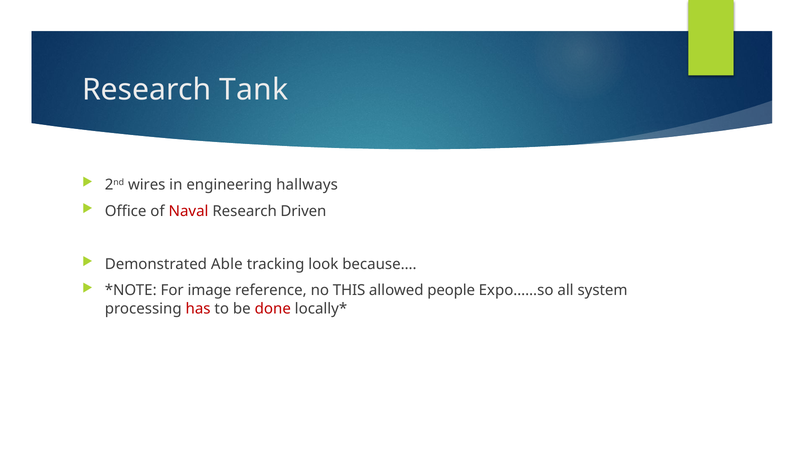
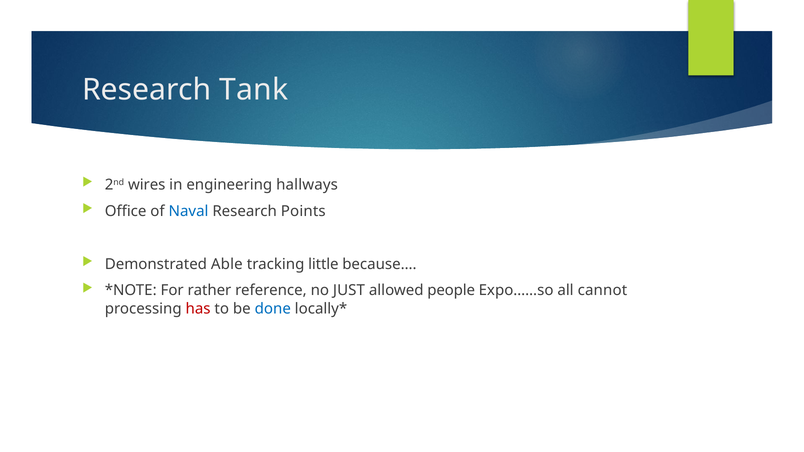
Naval colour: red -> blue (189, 211)
Driven: Driven -> Points (303, 211)
look: look -> little (323, 264)
image: image -> rather (209, 291)
THIS: THIS -> JUST (349, 291)
system: system -> cannot (602, 291)
done colour: red -> blue (273, 309)
